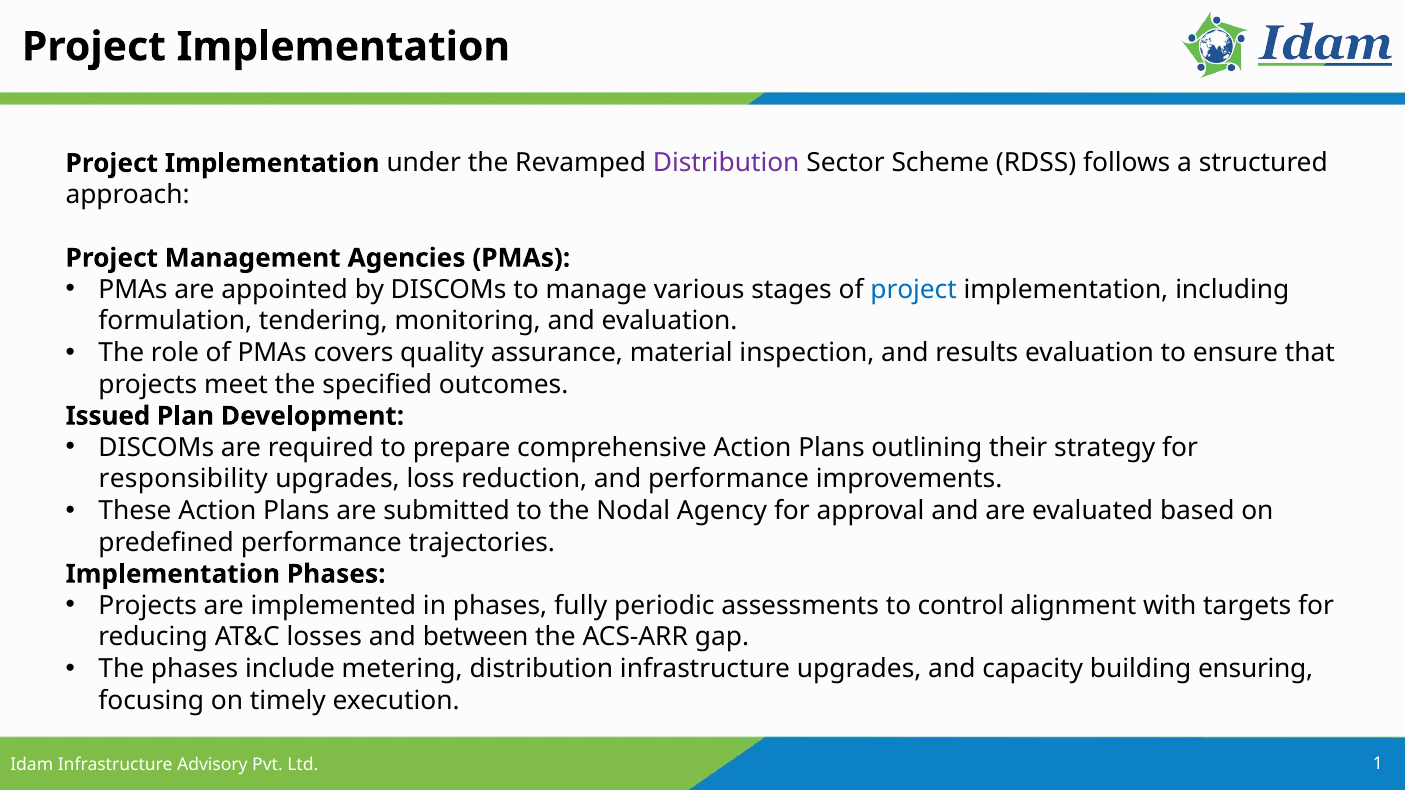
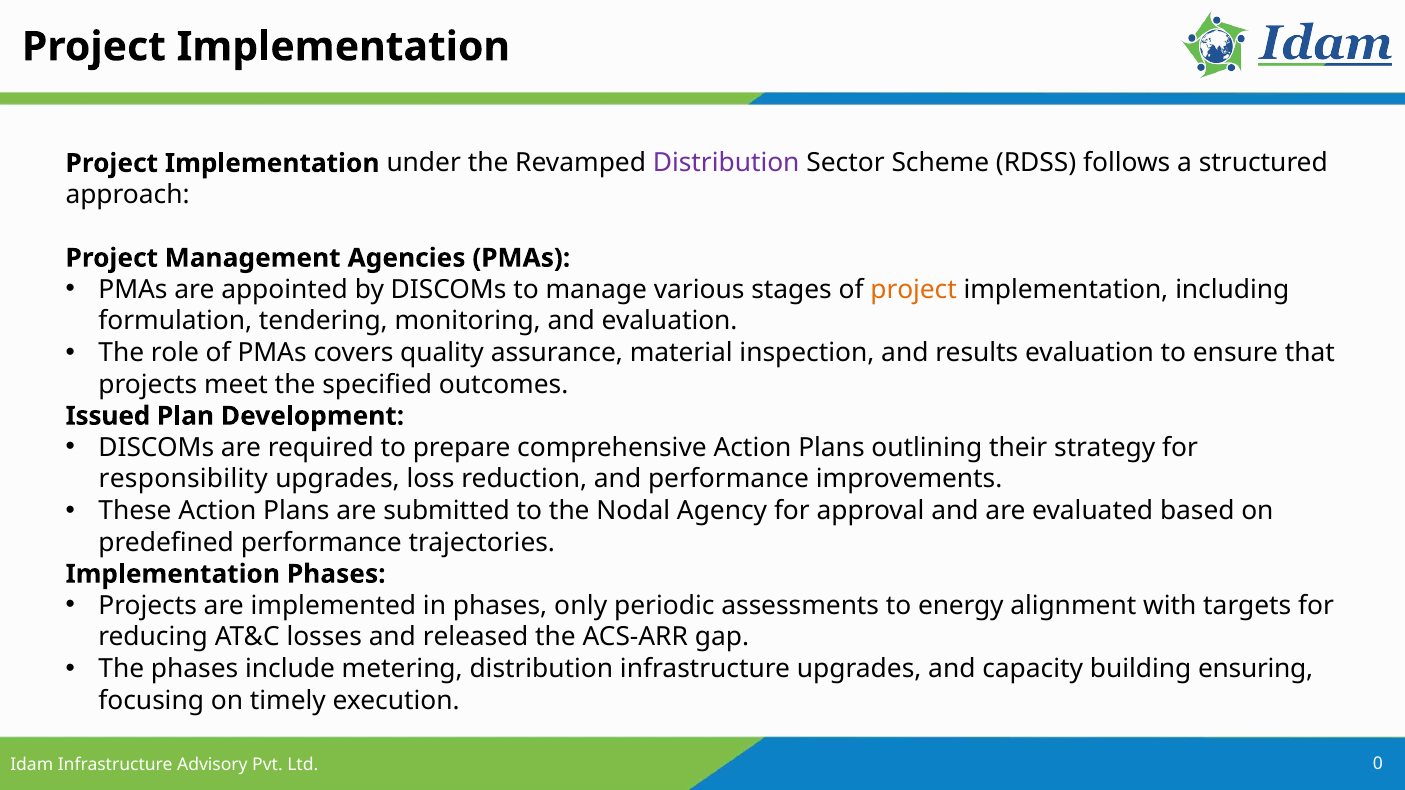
project colour: blue -> orange (914, 290)
fully: fully -> only (581, 606)
control: control -> energy (961, 606)
between: between -> released (476, 637)
1: 1 -> 0 (1378, 764)
